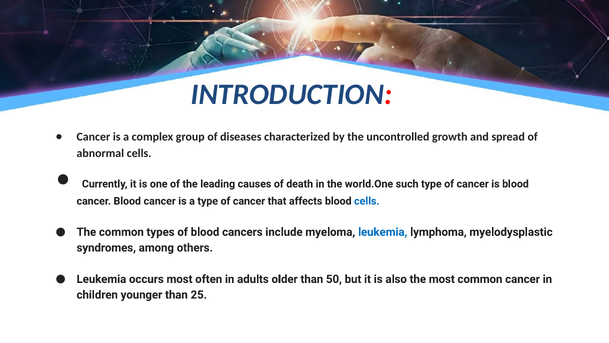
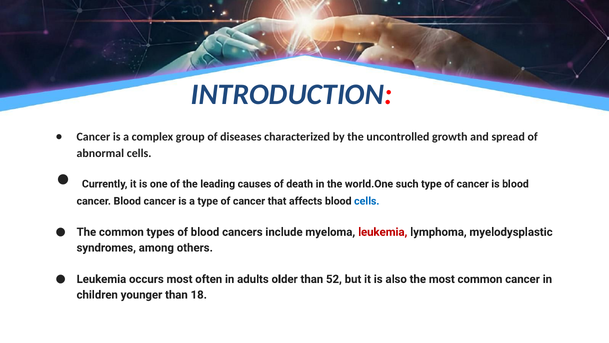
leukemia colour: blue -> red (383, 232)
50: 50 -> 52 (334, 279)
25: 25 -> 18 (199, 294)
